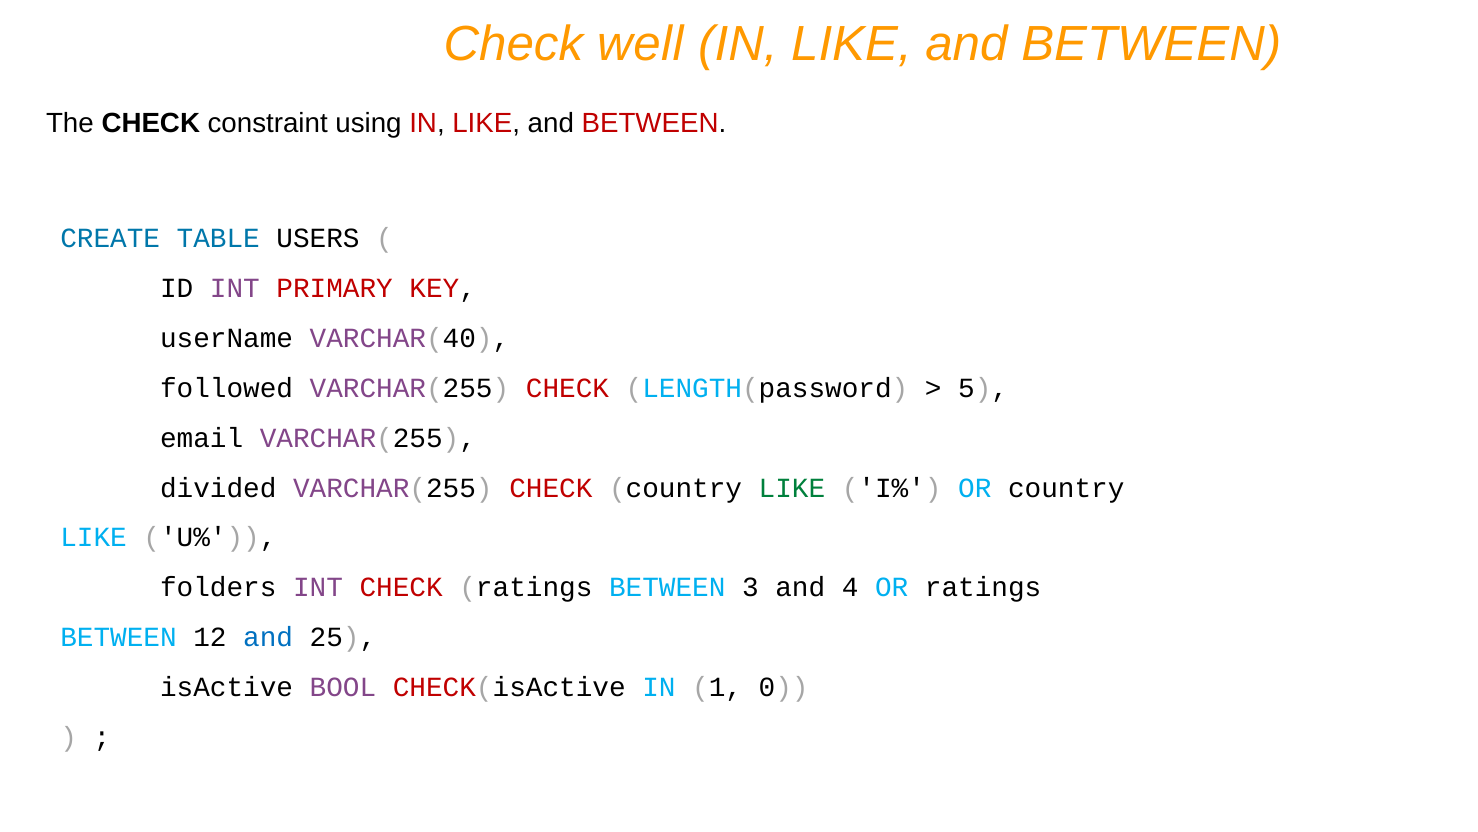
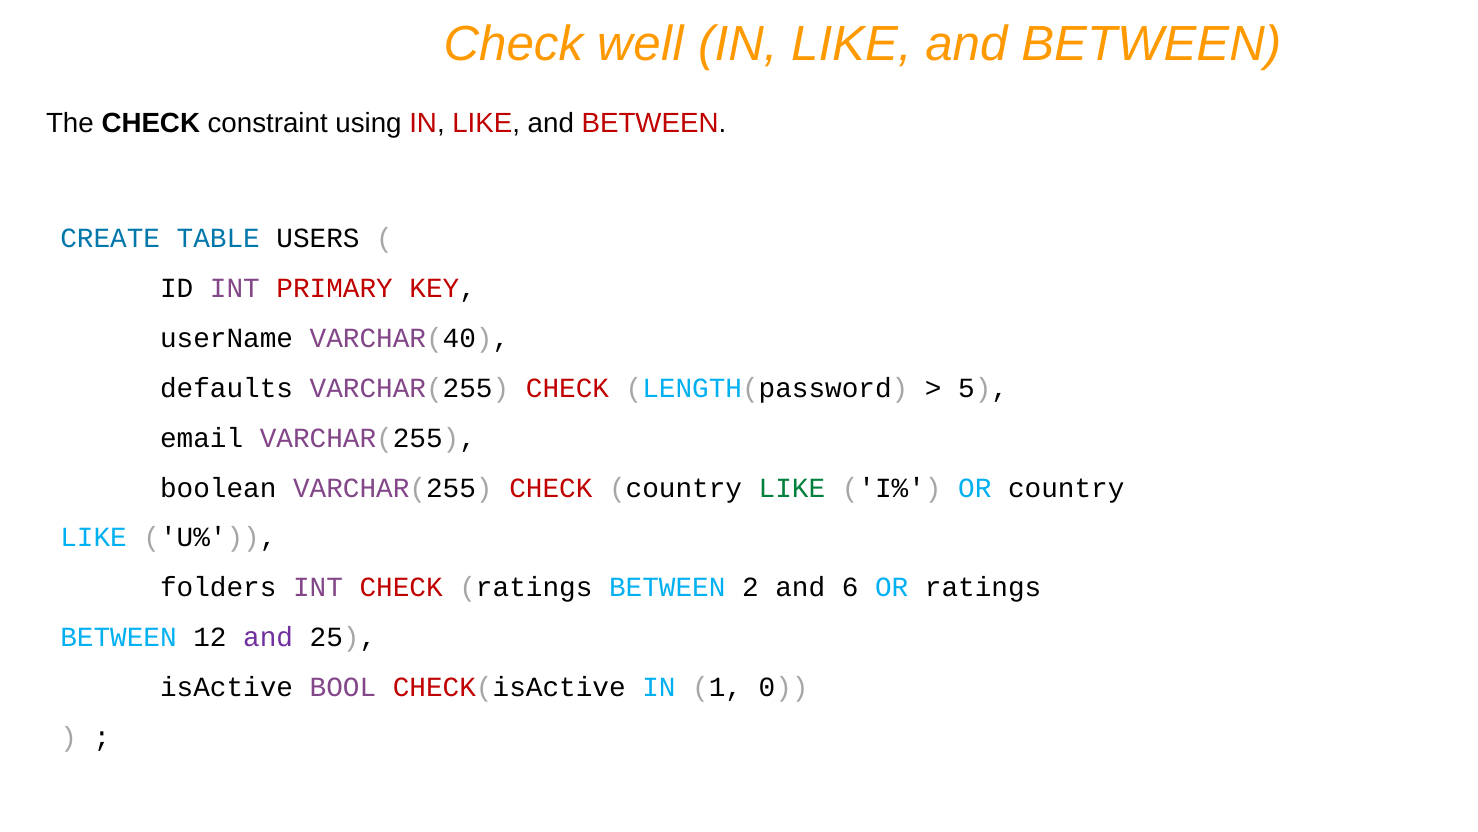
followed: followed -> defaults (227, 388)
divided: divided -> boolean (218, 487)
3: 3 -> 2 (750, 587)
4: 4 -> 6 (850, 587)
and colour: blue -> purple (268, 637)
